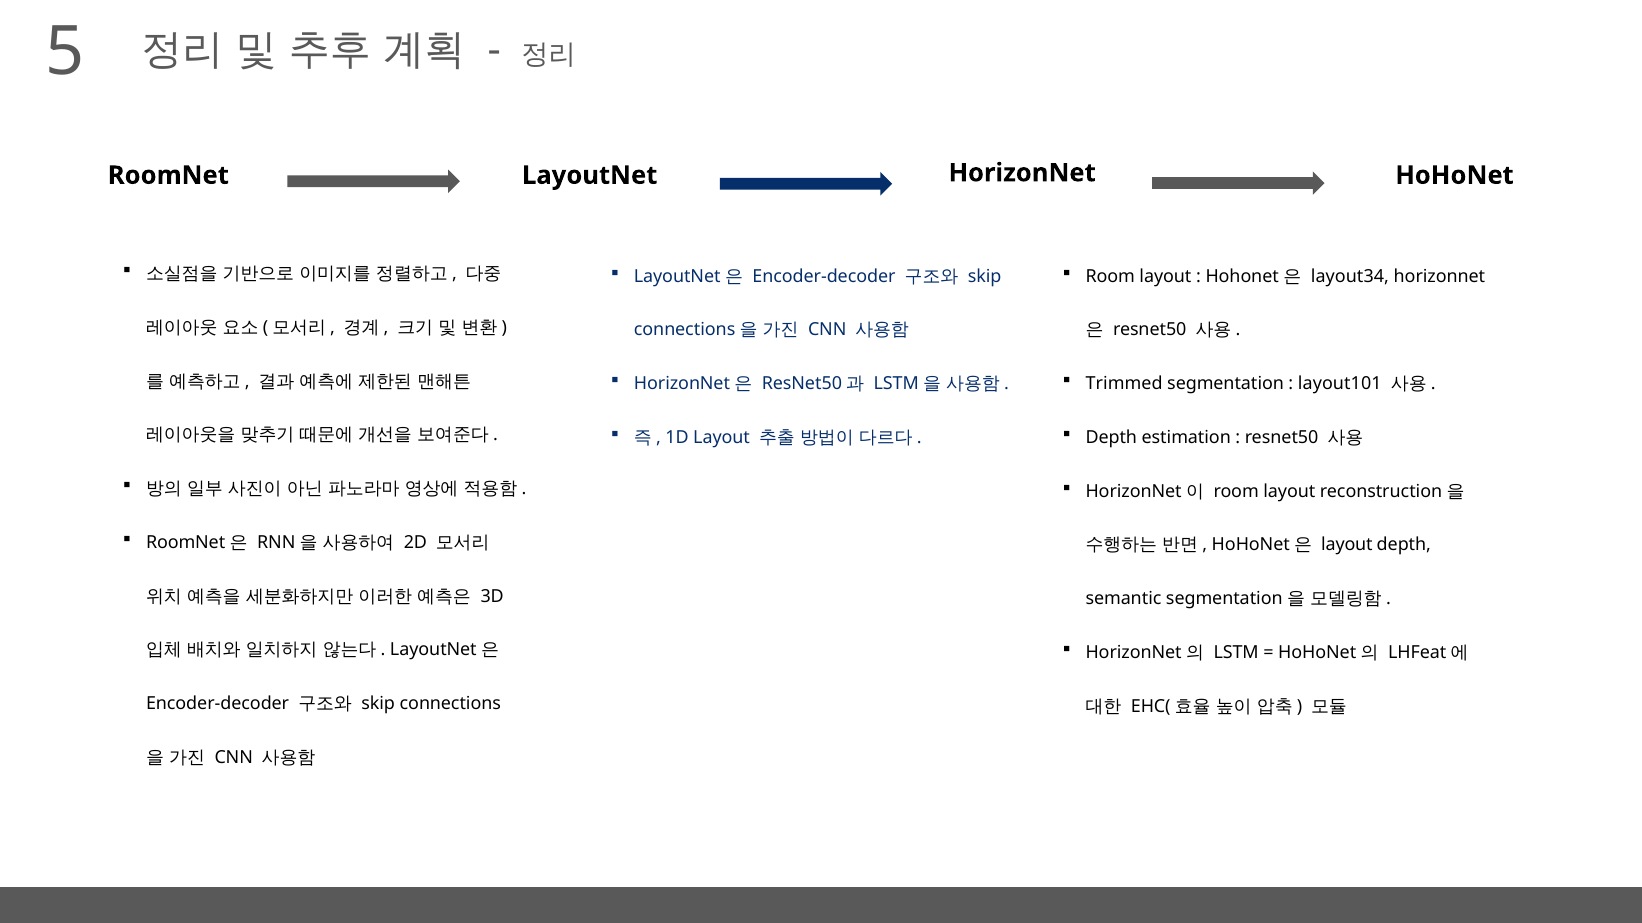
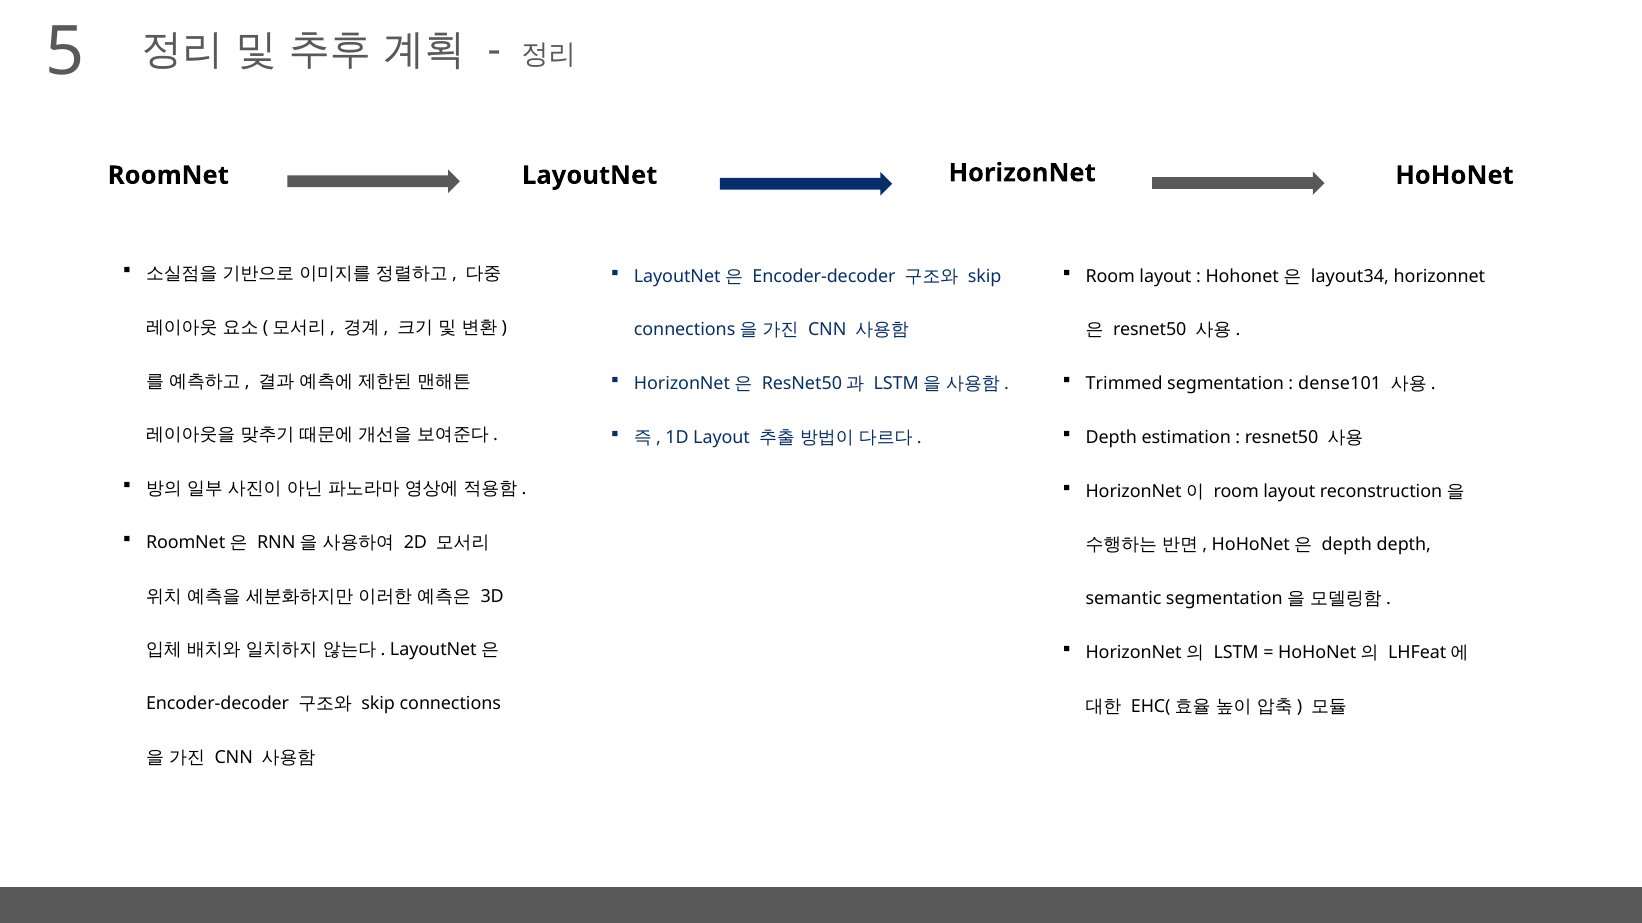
layout101: layout101 -> dense101 (1340, 384)
layout: layout -> depth (1347, 545)
